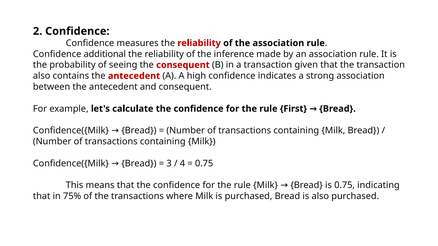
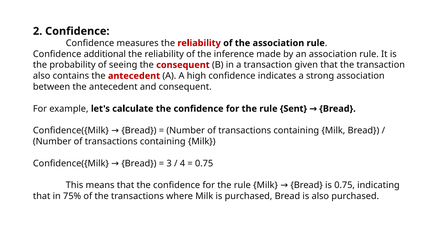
First: First -> Sent (293, 109)
